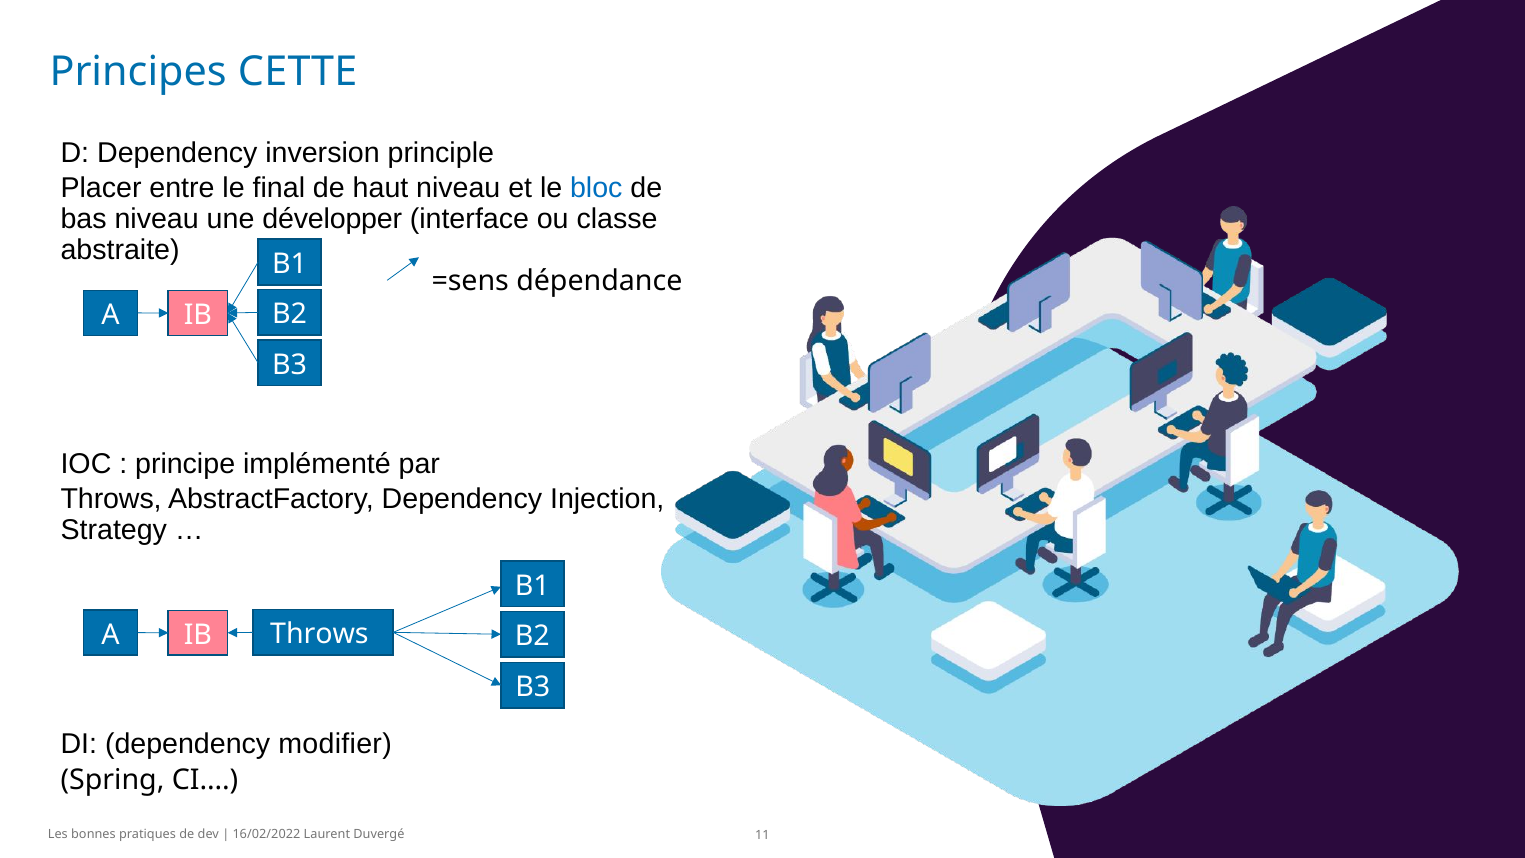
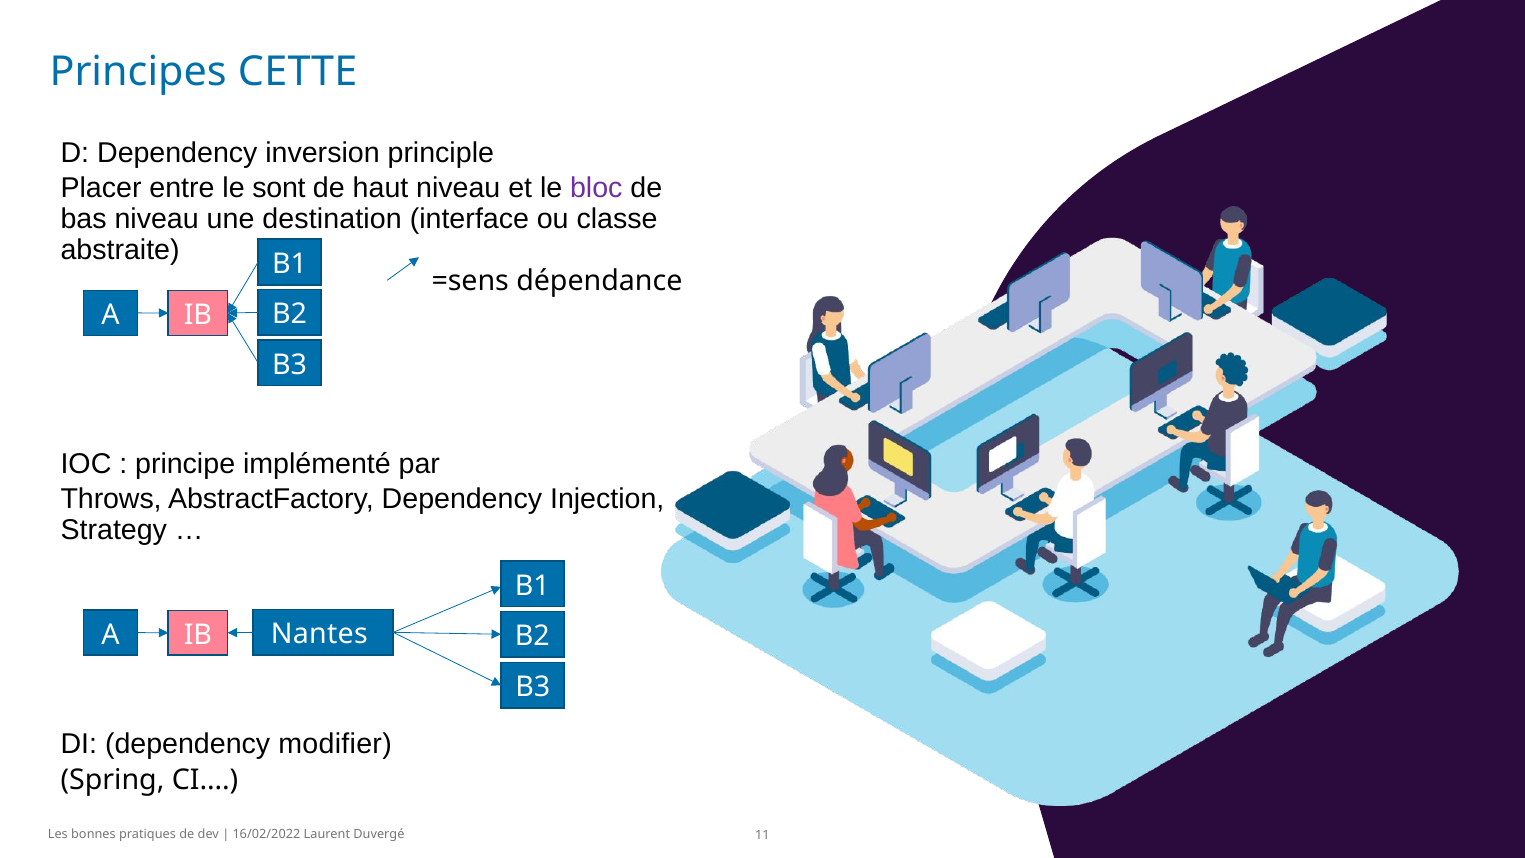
final: final -> sont (279, 188)
bloc colour: blue -> purple (596, 188)
développer: développer -> destination (332, 219)
IB Throws: Throws -> Nantes (319, 634)
